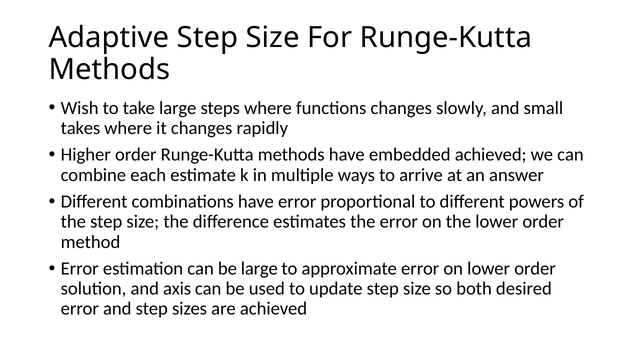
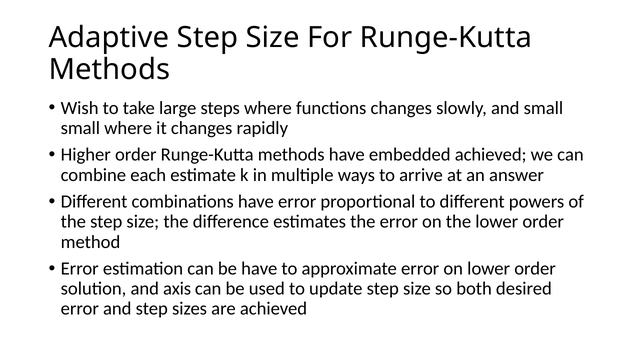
takes: takes -> small (80, 128)
be large: large -> have (259, 269)
